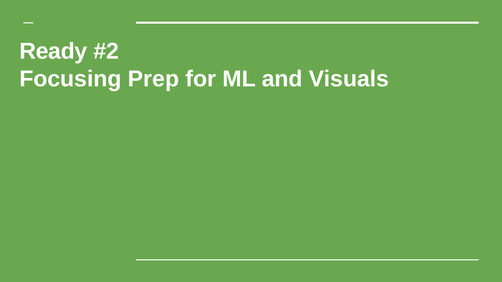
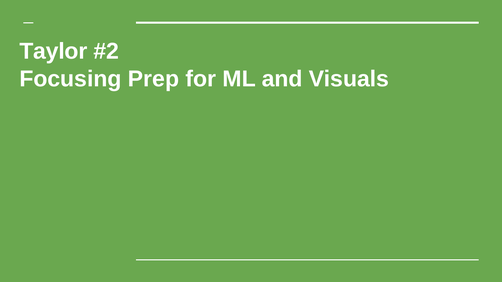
Ready: Ready -> Taylor (53, 51)
